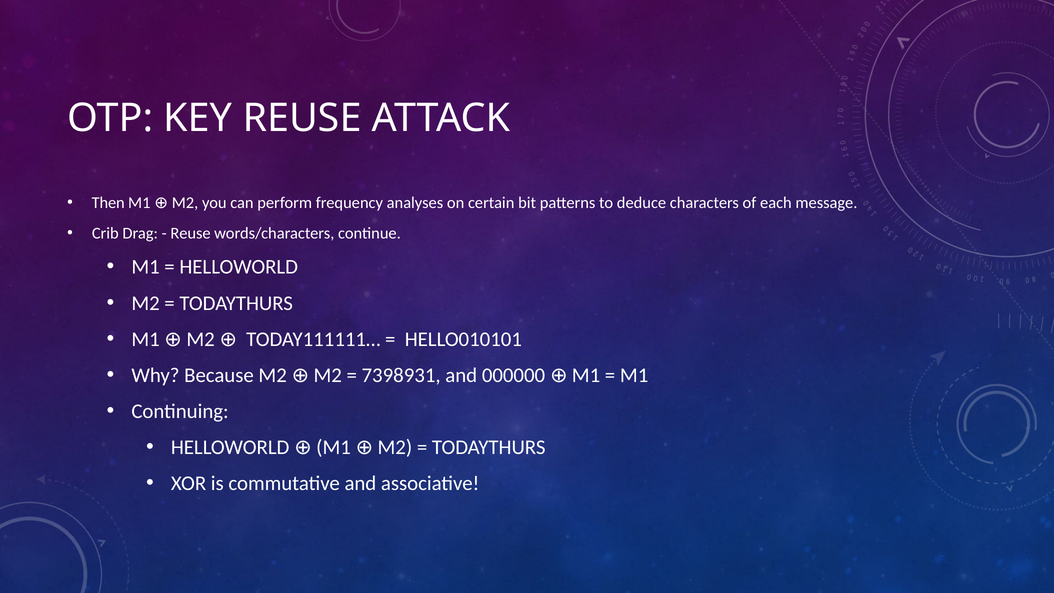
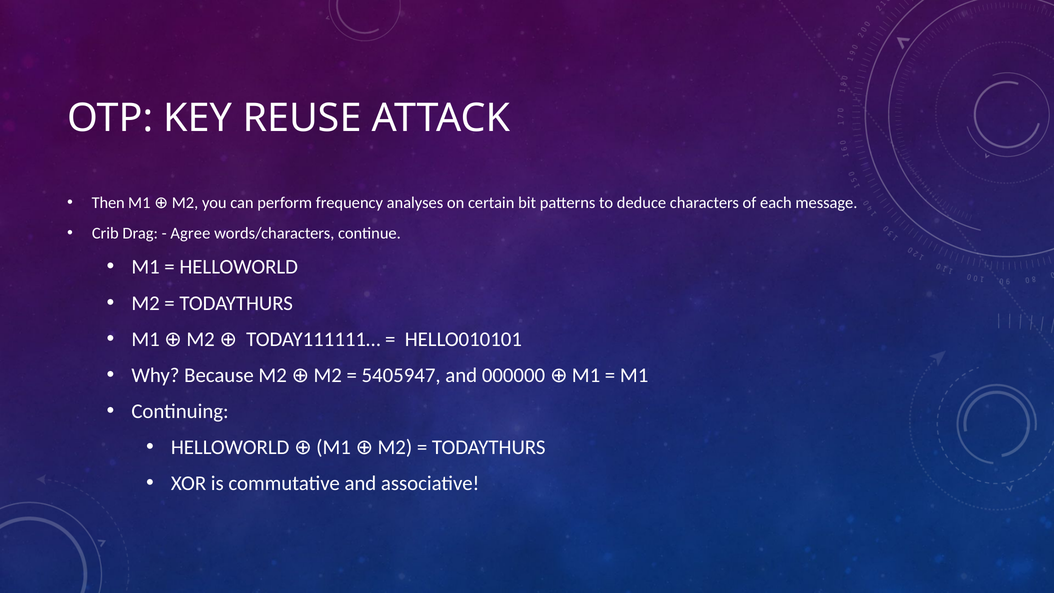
Reuse: Reuse -> Agree (190, 233)
7398931: 7398931 -> 5405947 (401, 375)
